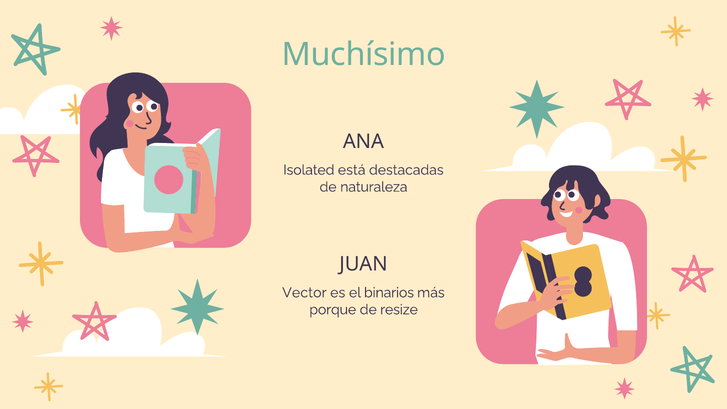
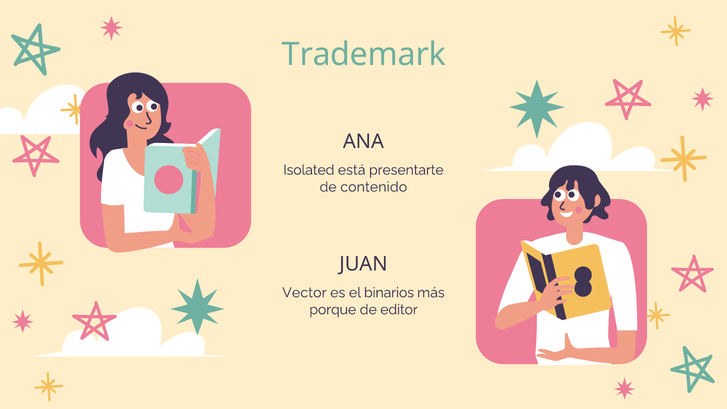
Muchísimo: Muchísimo -> Trademark (364, 55)
destacadas: destacadas -> presentarte (406, 170)
naturaleza: naturaleza -> contenido (374, 187)
resize: resize -> editor (399, 310)
